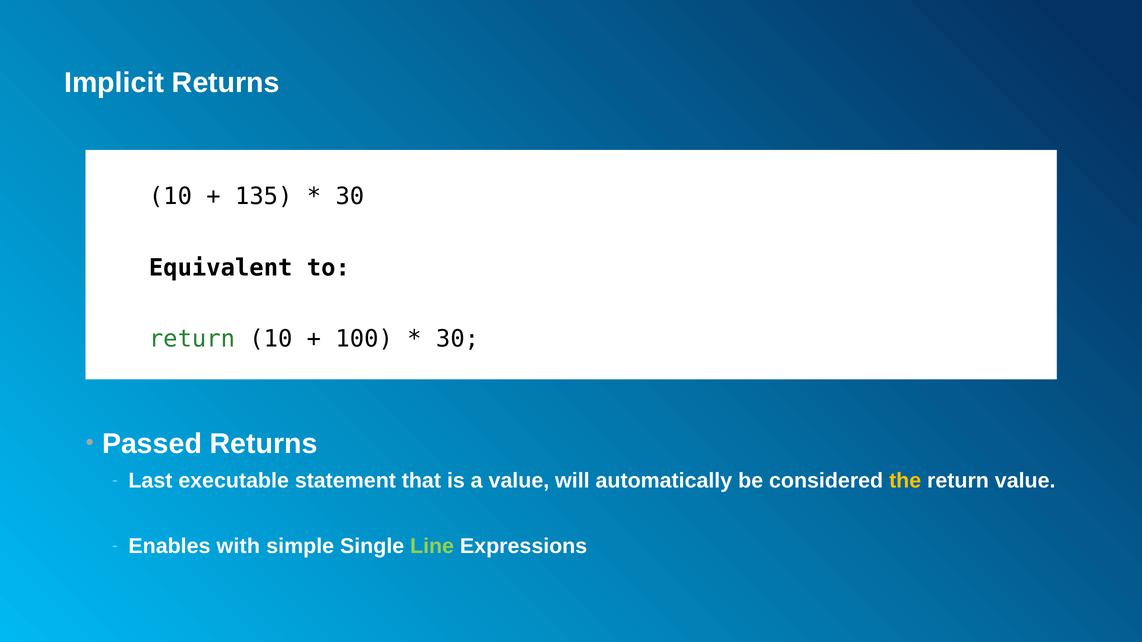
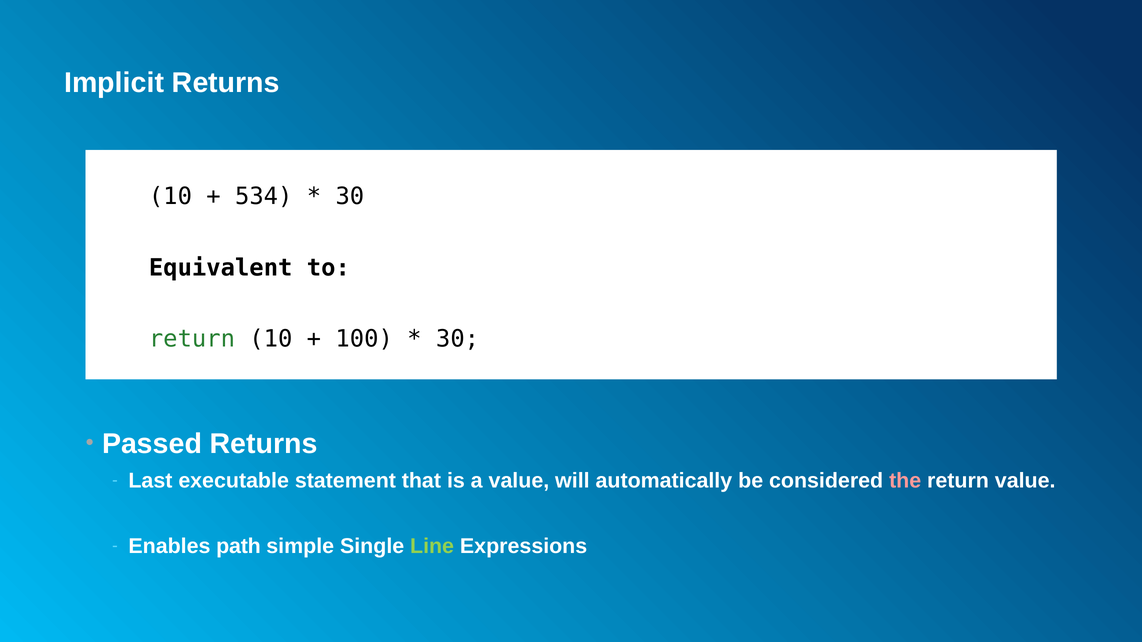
135: 135 -> 534 (264, 196)
the colour: yellow -> pink (905, 481)
with: with -> path (238, 546)
